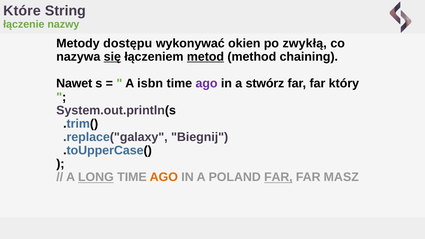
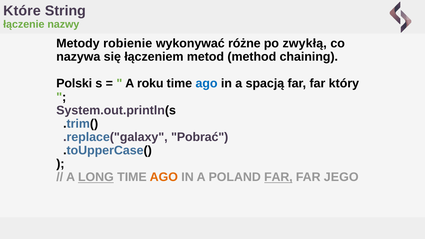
dostępu: dostępu -> robienie (128, 43)
okien: okien -> różne (244, 43)
się underline: present -> none (112, 57)
metod underline: present -> none (205, 57)
Nawet: Nawet -> Polski (74, 84)
isbn: isbn -> roku (150, 84)
ago colour: purple -> blue (207, 84)
stwórz: stwórz -> spacją (265, 84)
Biegnij: Biegnij -> Pobrać (200, 137)
MASZ: MASZ -> JEGO (341, 177)
